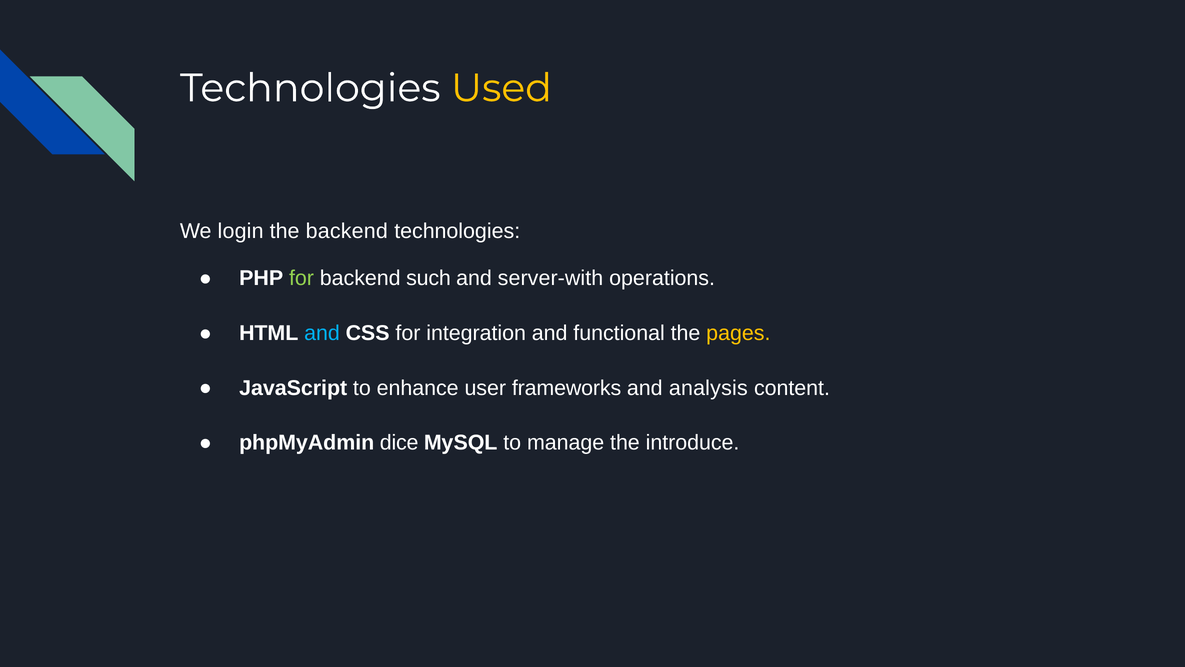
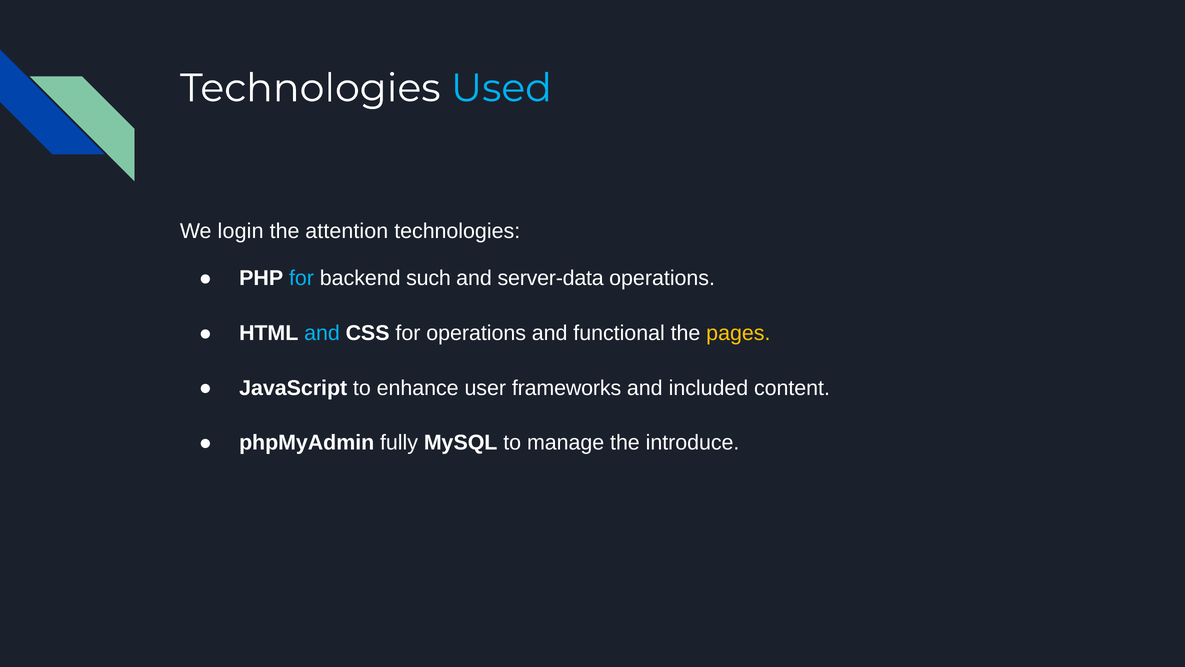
Used colour: yellow -> light blue (501, 88)
the backend: backend -> attention (347, 231)
for colour: light green -> light blue (301, 278)
server-with: server-with -> server-data (551, 278)
for integration: integration -> operations (476, 333)
analysis: analysis -> included (708, 388)
dice: dice -> fully (399, 443)
